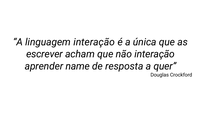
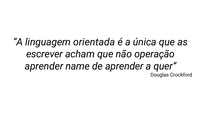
linguagem interação: interação -> orientada (94, 42)
não interação: interação -> operação (155, 54)
de resposta: resposta -> aprender (124, 66)
